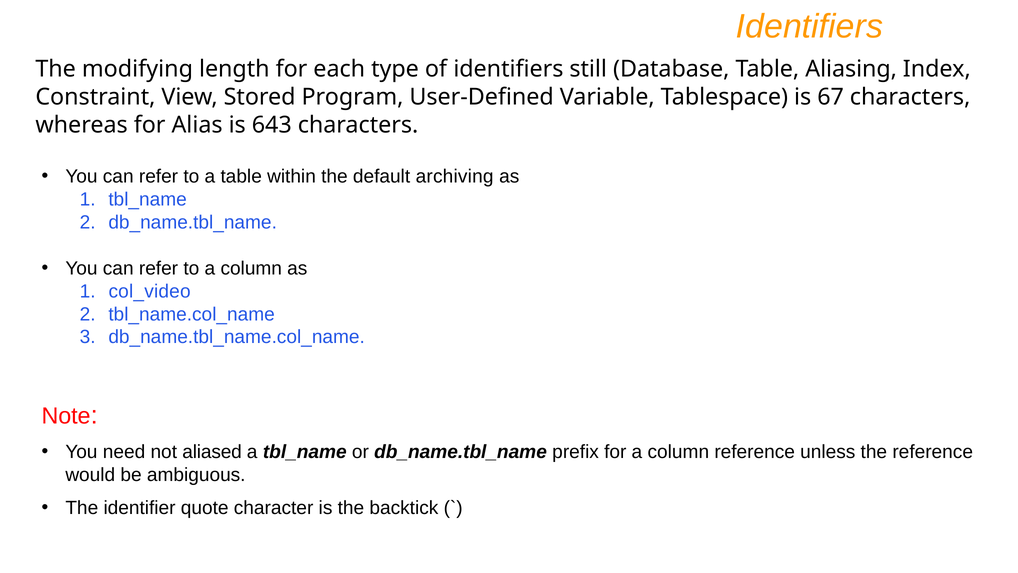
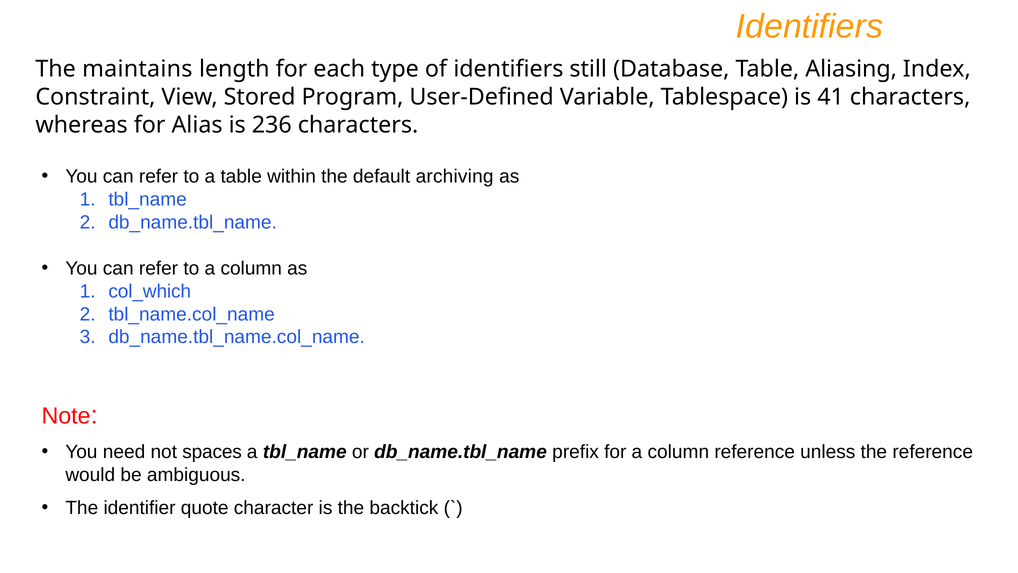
modifying: modifying -> maintains (137, 69)
67: 67 -> 41 (831, 97)
643: 643 -> 236 (272, 125)
col_video: col_video -> col_which (150, 291)
aliased: aliased -> spaces (212, 452)
